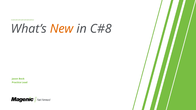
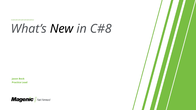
New colour: orange -> black (62, 29)
